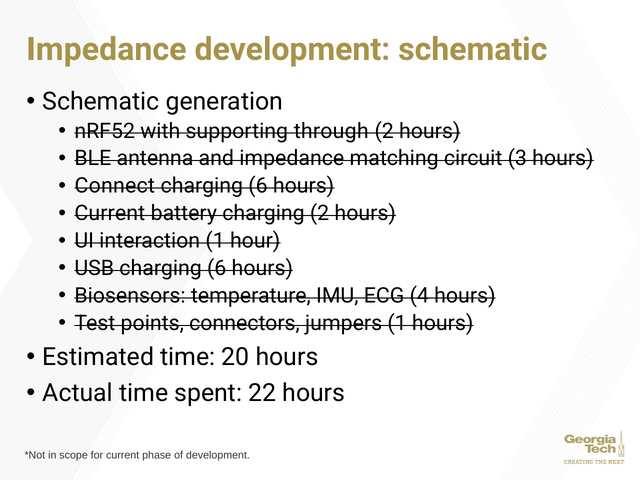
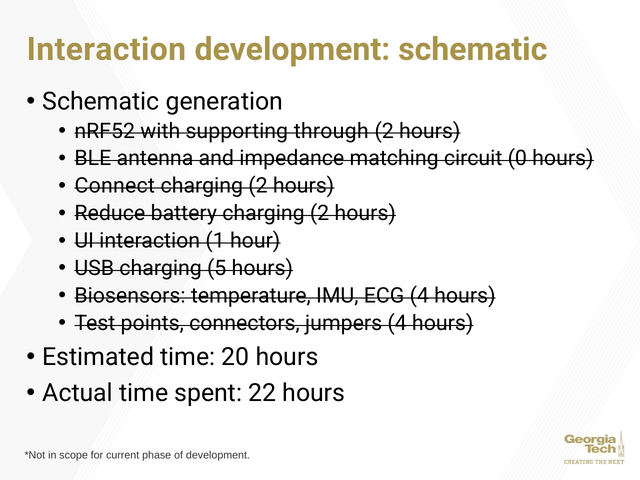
Impedance: Impedance -> Interaction (106, 49)
3: 3 -> 0 (517, 158)
6: 6 -> 2 (258, 186)
Current: Current -> Reduce (110, 213)
USB charging 6: 6 -> 5 (217, 268)
jumpers 1: 1 -> 4 (397, 323)
